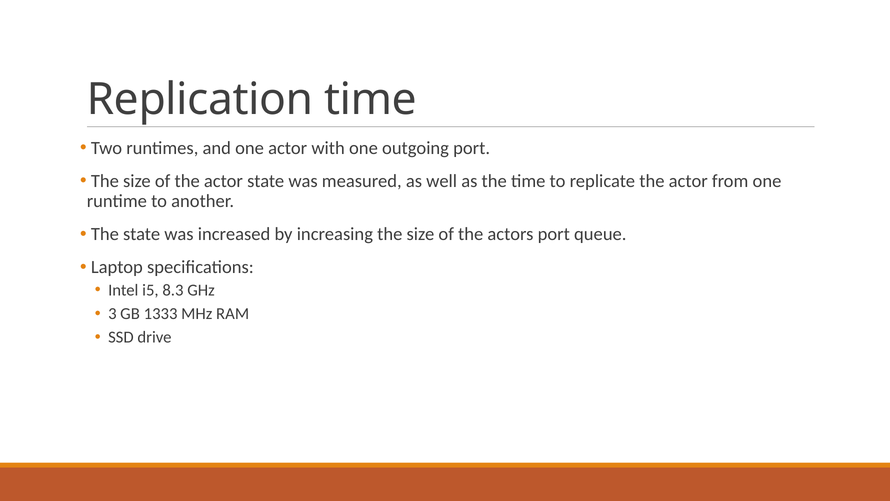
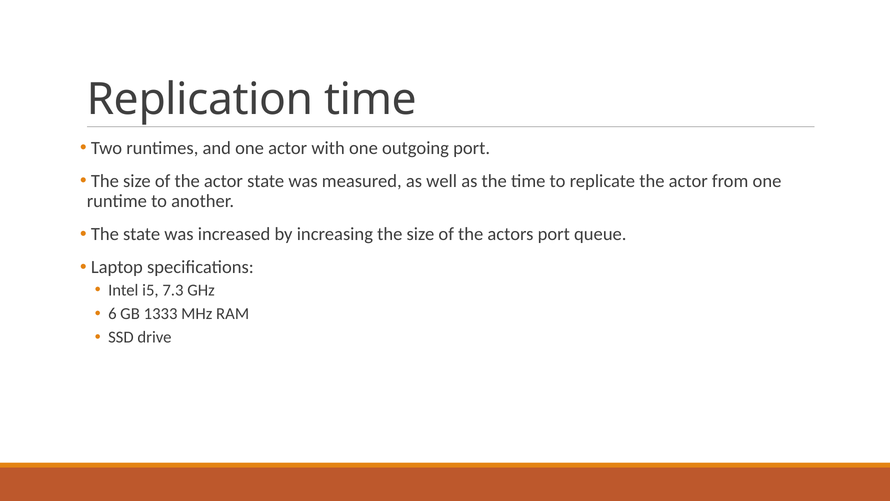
8.3: 8.3 -> 7.3 (173, 290)
3: 3 -> 6 (112, 313)
